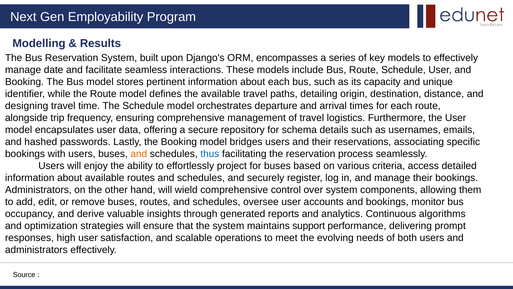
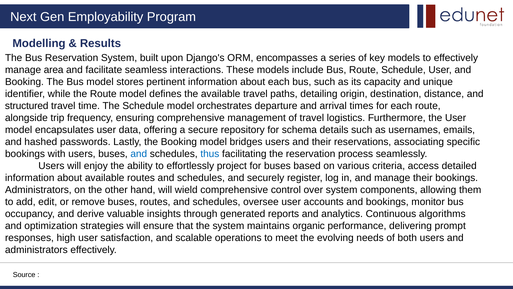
date: date -> area (54, 70)
designing: designing -> structured (27, 106)
and colour: orange -> blue (139, 154)
support: support -> organic (309, 226)
